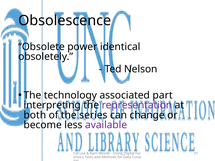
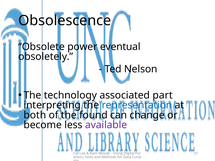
identical: identical -> eventual (120, 47)
representation colour: purple -> blue (137, 105)
series: series -> found (93, 115)
